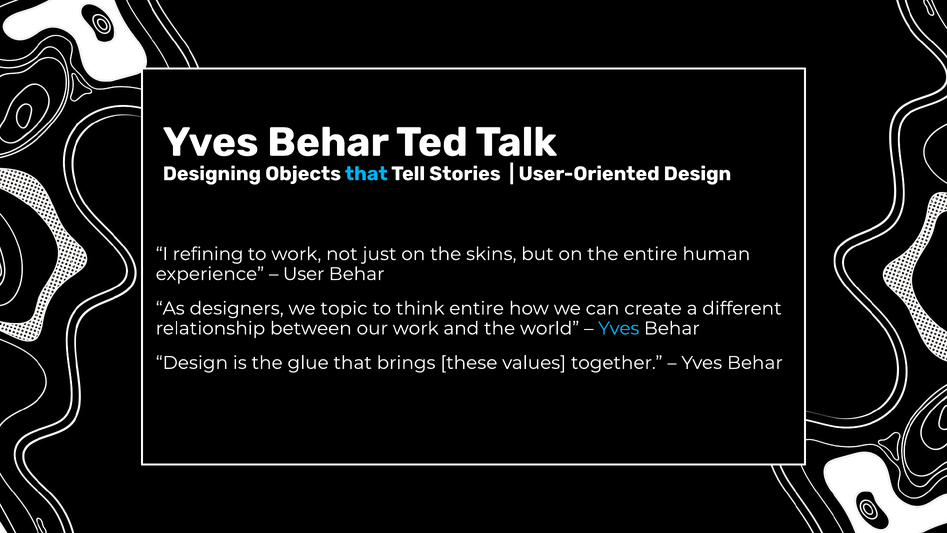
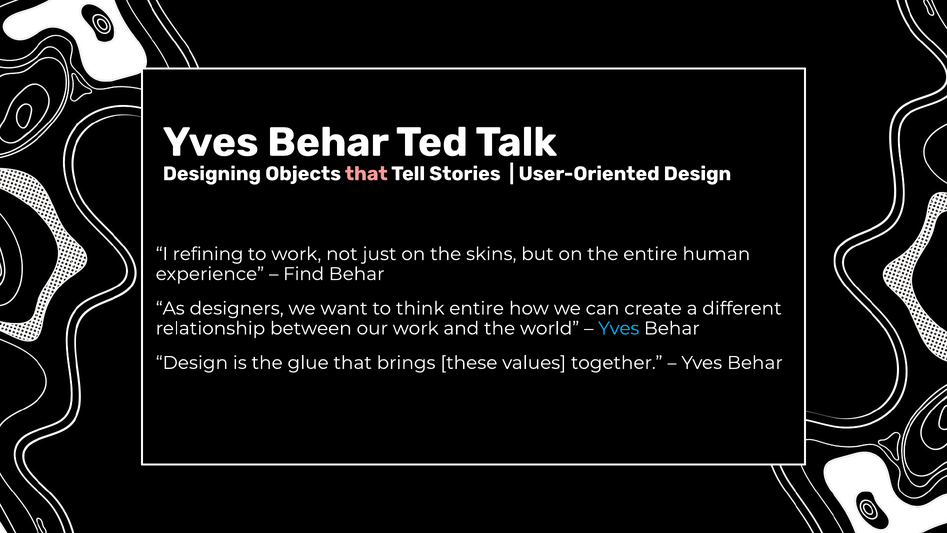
that colour: light blue -> pink (366, 174)
User: User -> Find (304, 274)
topic: topic -> want (344, 308)
